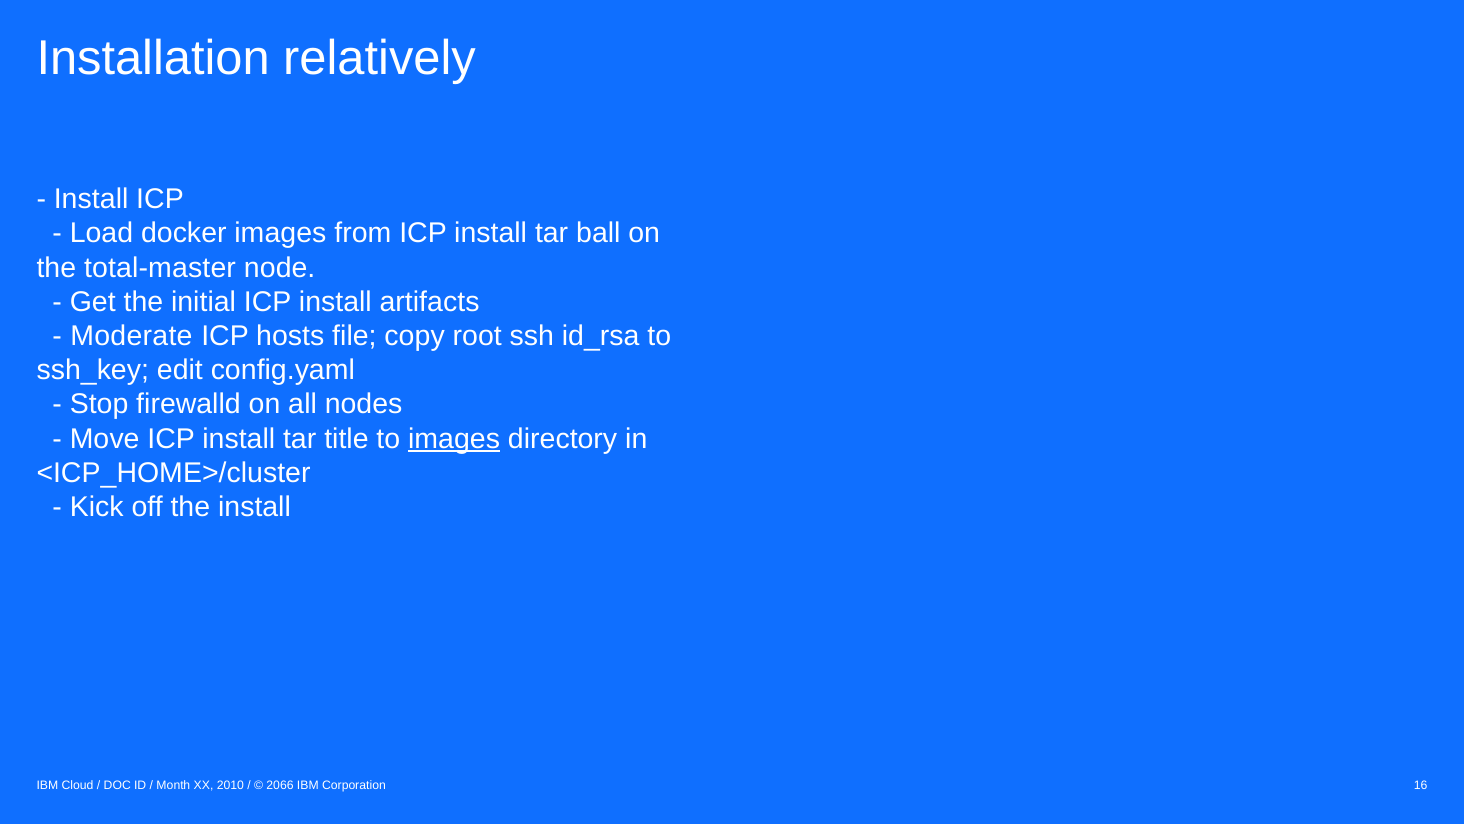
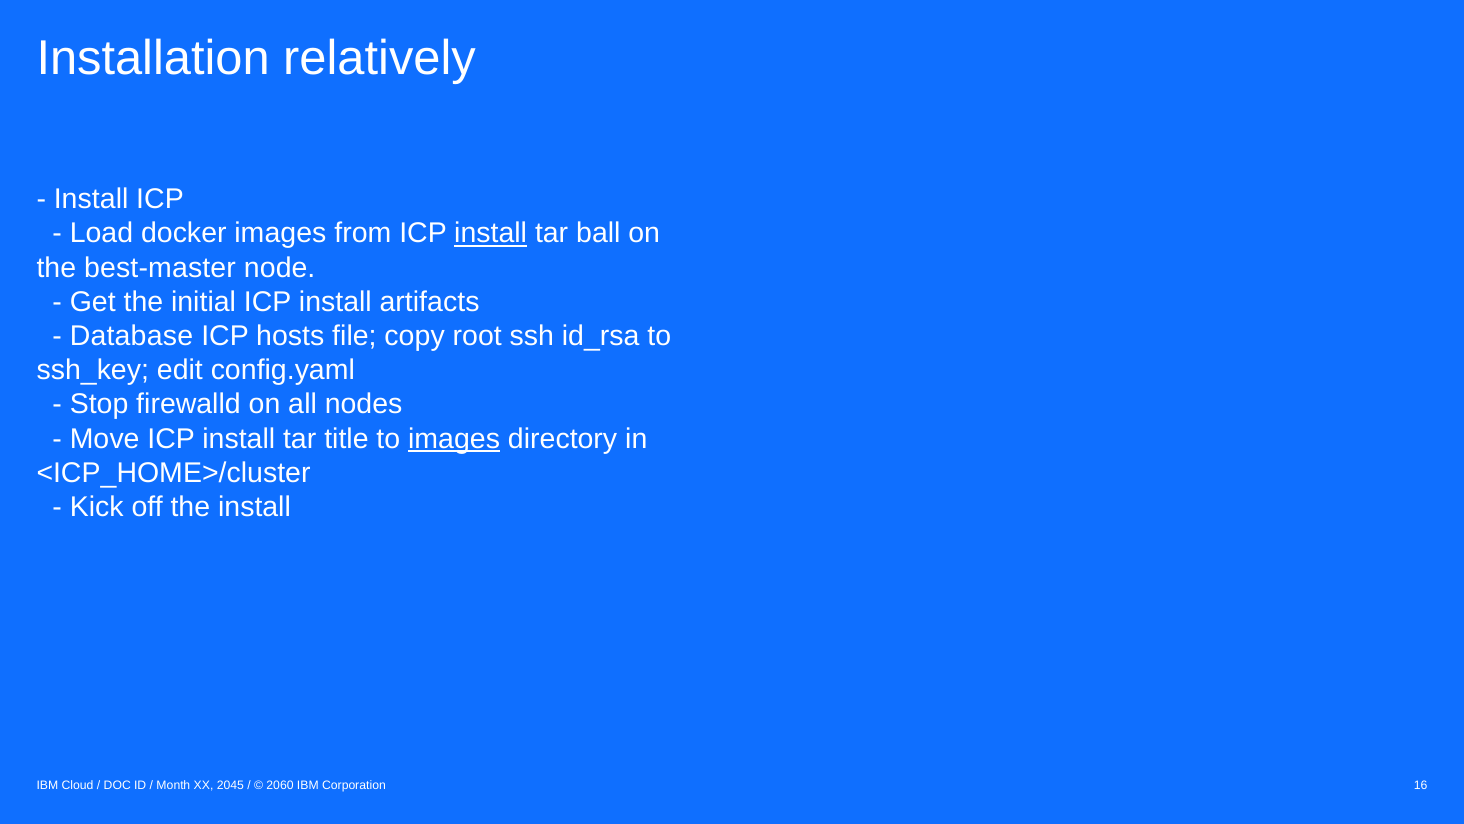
install underline: none -> present (491, 233)
total-master: total-master -> best-master (160, 267)
Moderate: Moderate -> Database (131, 336)
2010: 2010 -> 2045 (230, 785)
2066: 2066 -> 2060 (280, 785)
